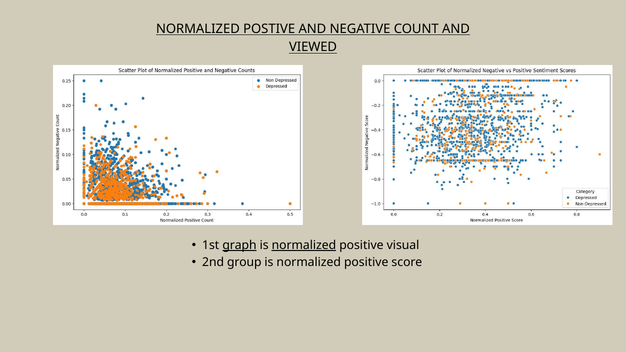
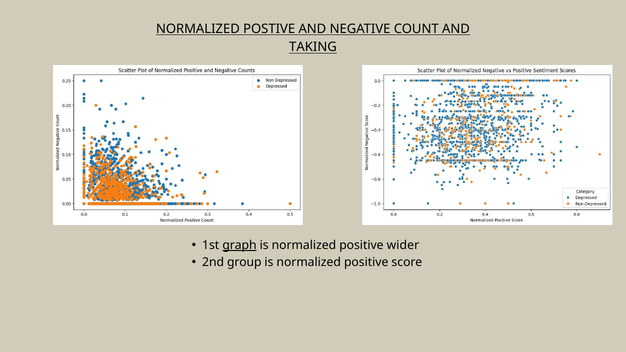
VIEWED: VIEWED -> TAKING (313, 47)
normalized underline: present -> none (304, 245)
visual: visual -> wider (403, 245)
